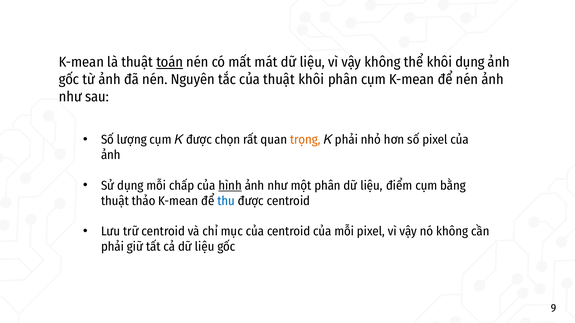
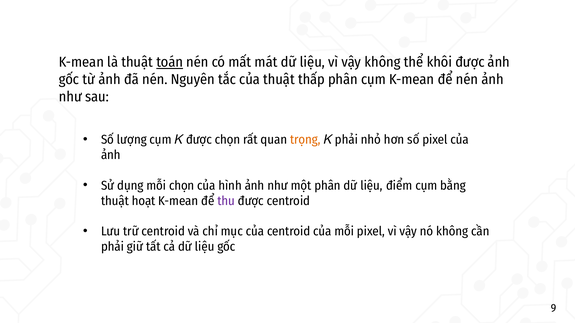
khôi dụng: dụng -> được (470, 62)
thuật khôi: khôi -> thấp (311, 80)
mỗi chấp: chấp -> chọn (182, 186)
hình underline: present -> none (230, 186)
thảo: thảo -> hoạt (144, 201)
thu colour: blue -> purple (226, 201)
